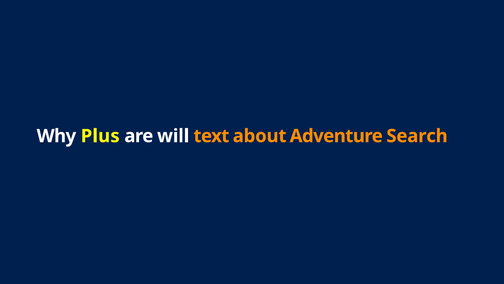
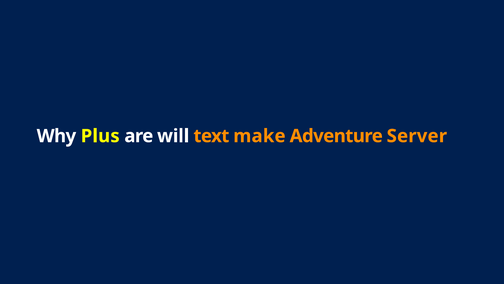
about: about -> make (259, 136)
Search: Search -> Server (417, 136)
